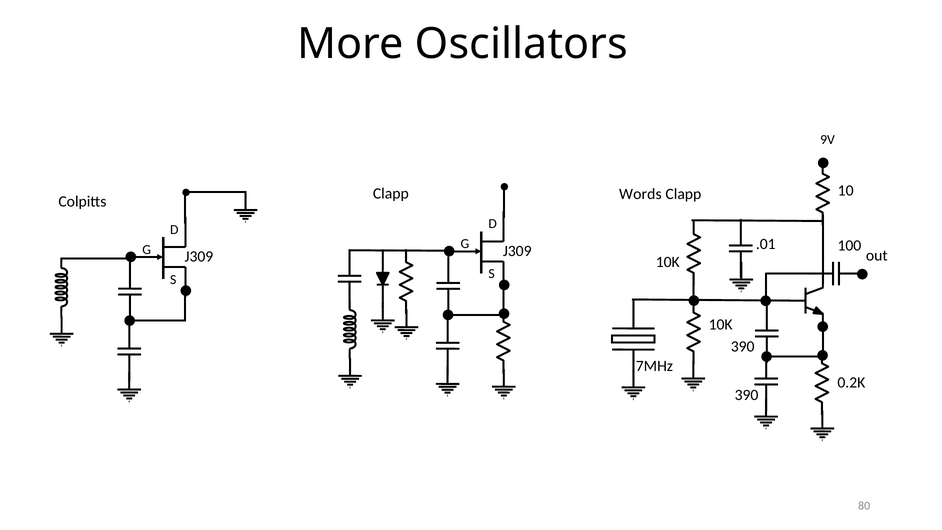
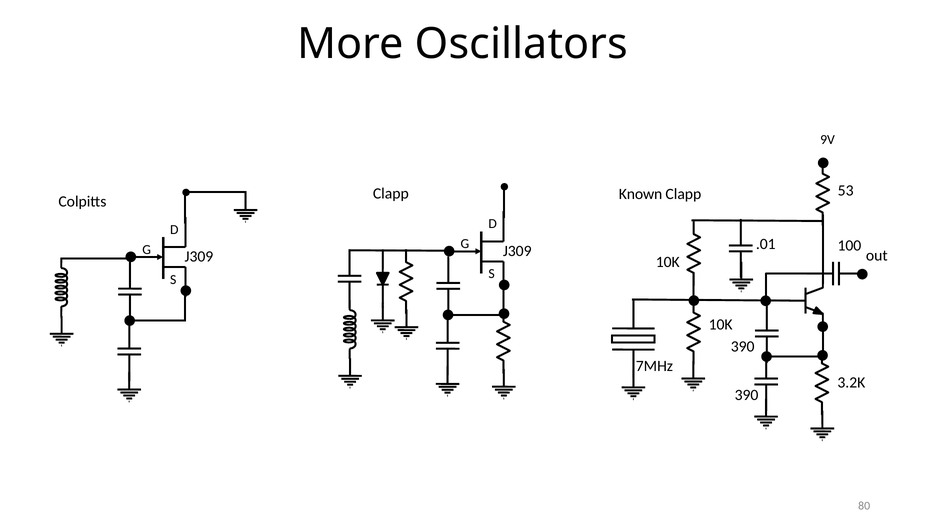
Words: Words -> Known (641, 194)
10: 10 -> 53 (846, 191)
0.2K: 0.2K -> 3.2K (851, 382)
